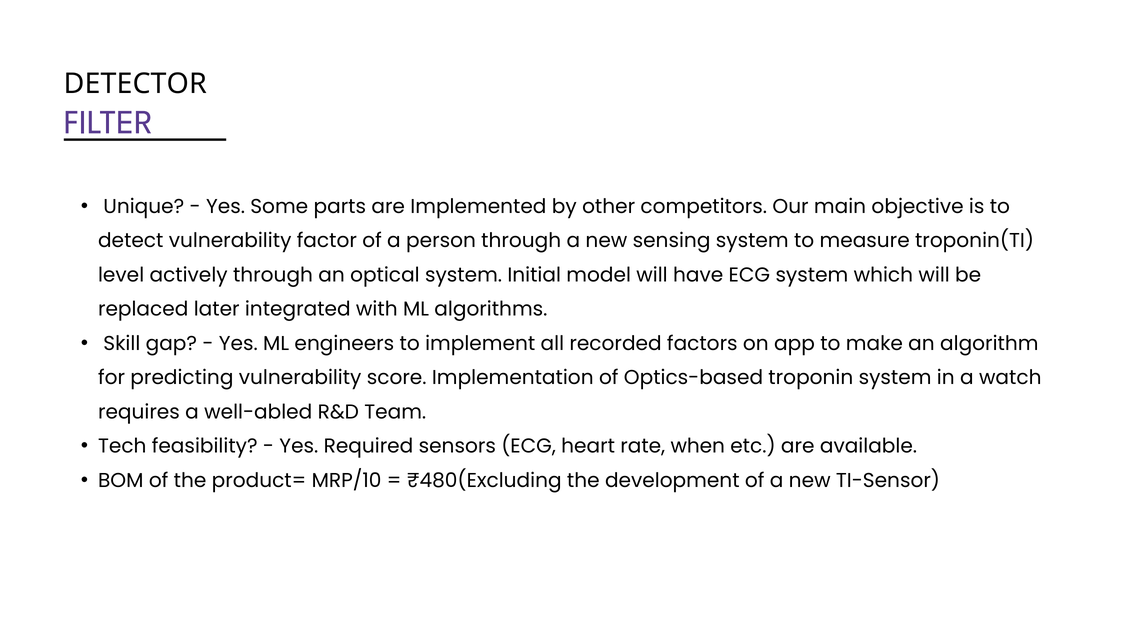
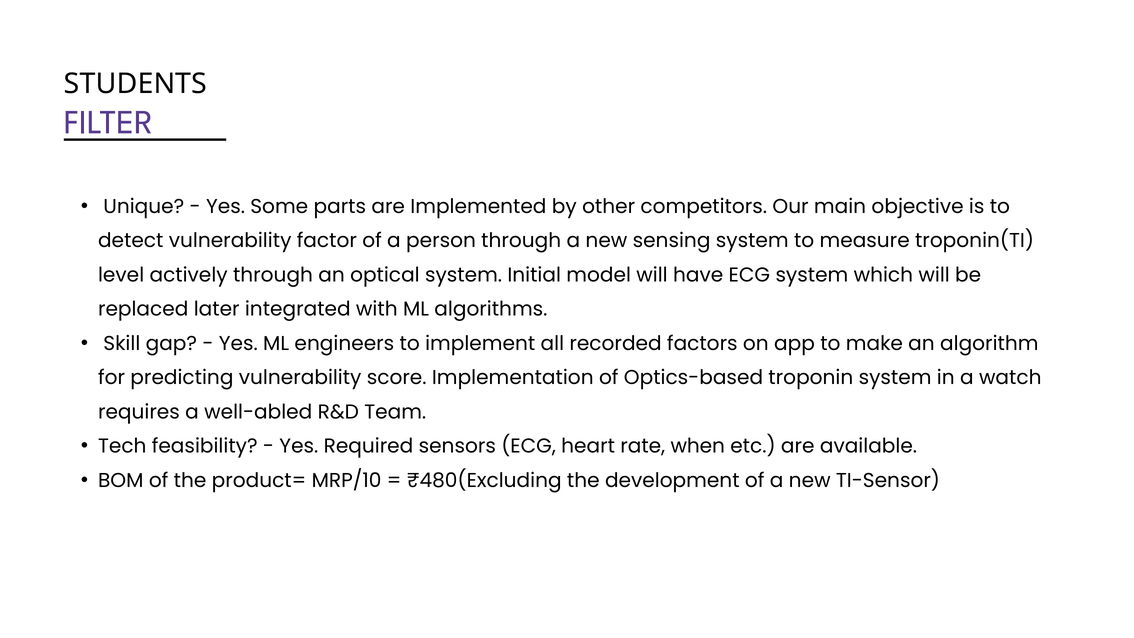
DETECTOR: DETECTOR -> STUDENTS (135, 84)
